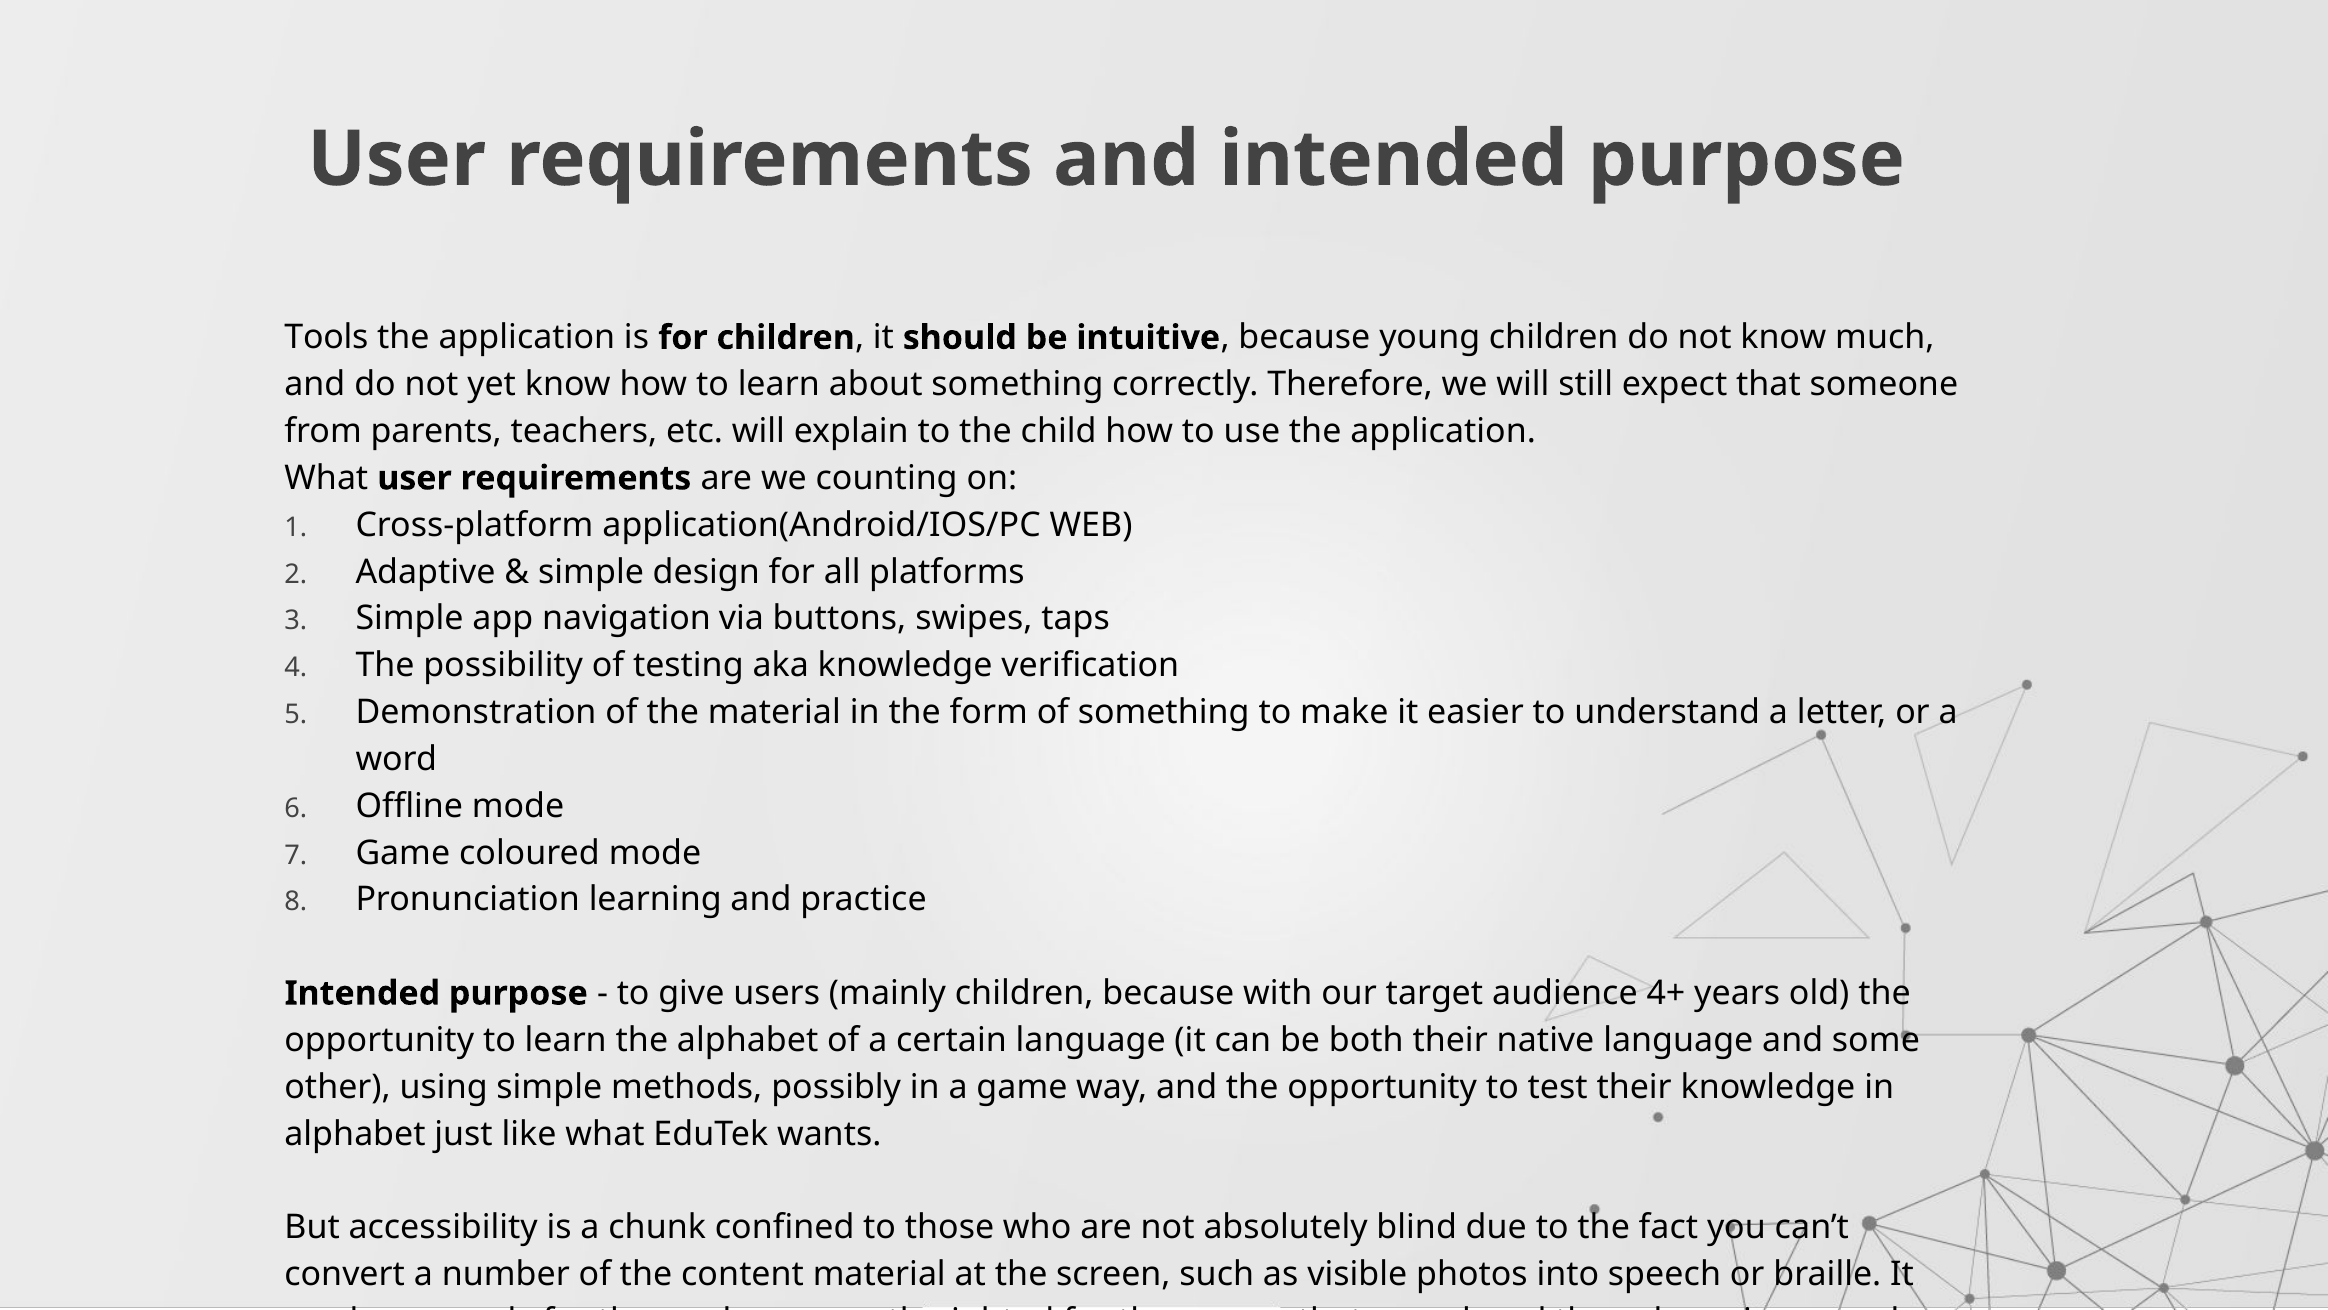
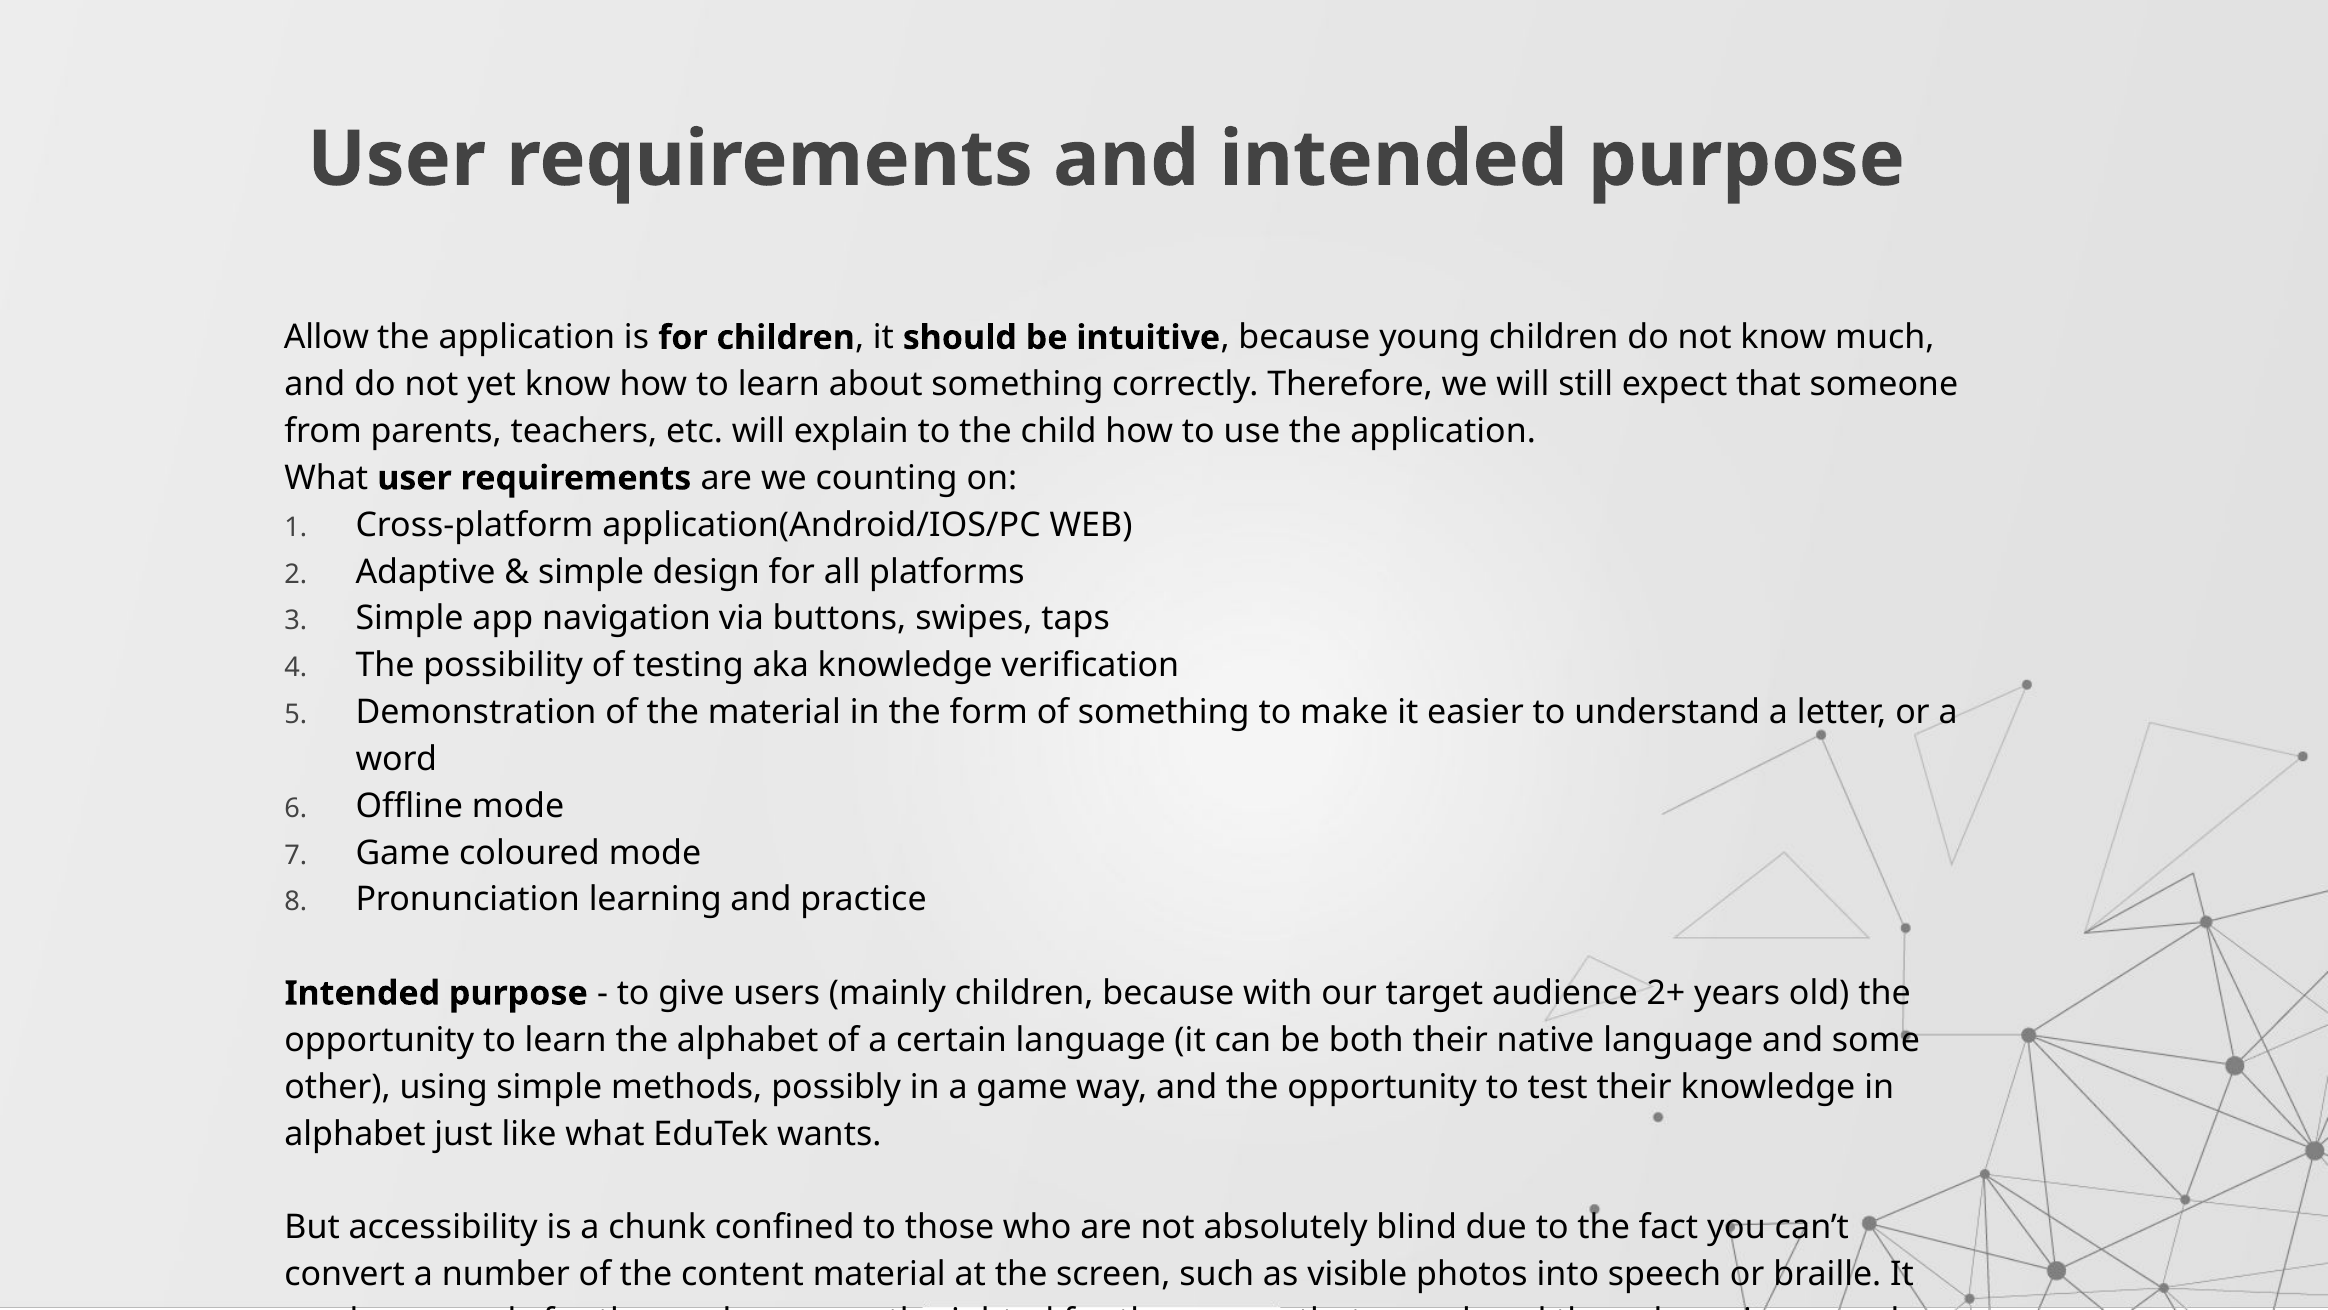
Tools: Tools -> Allow (327, 338)
4+: 4+ -> 2+ (1666, 993)
